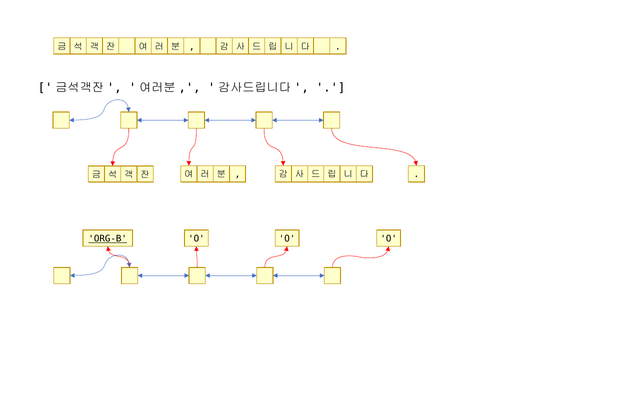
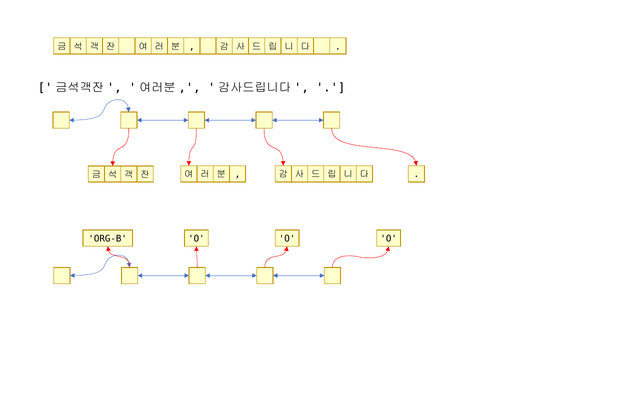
ORG-B underline: present -> none (108, 239)
